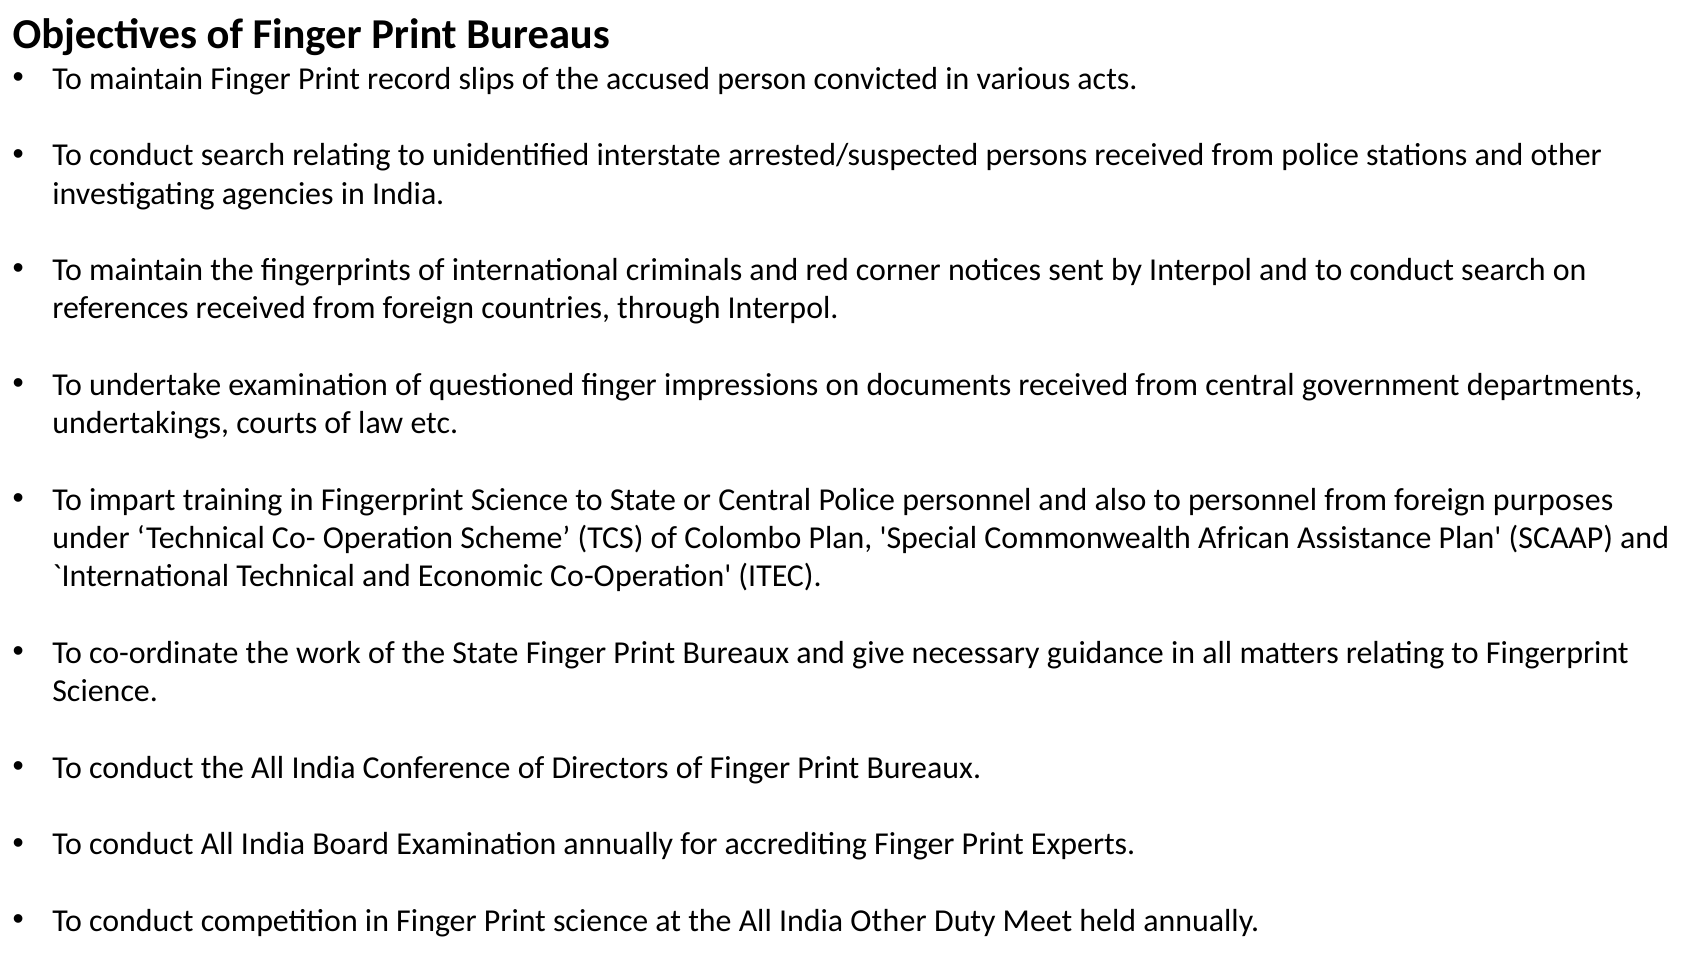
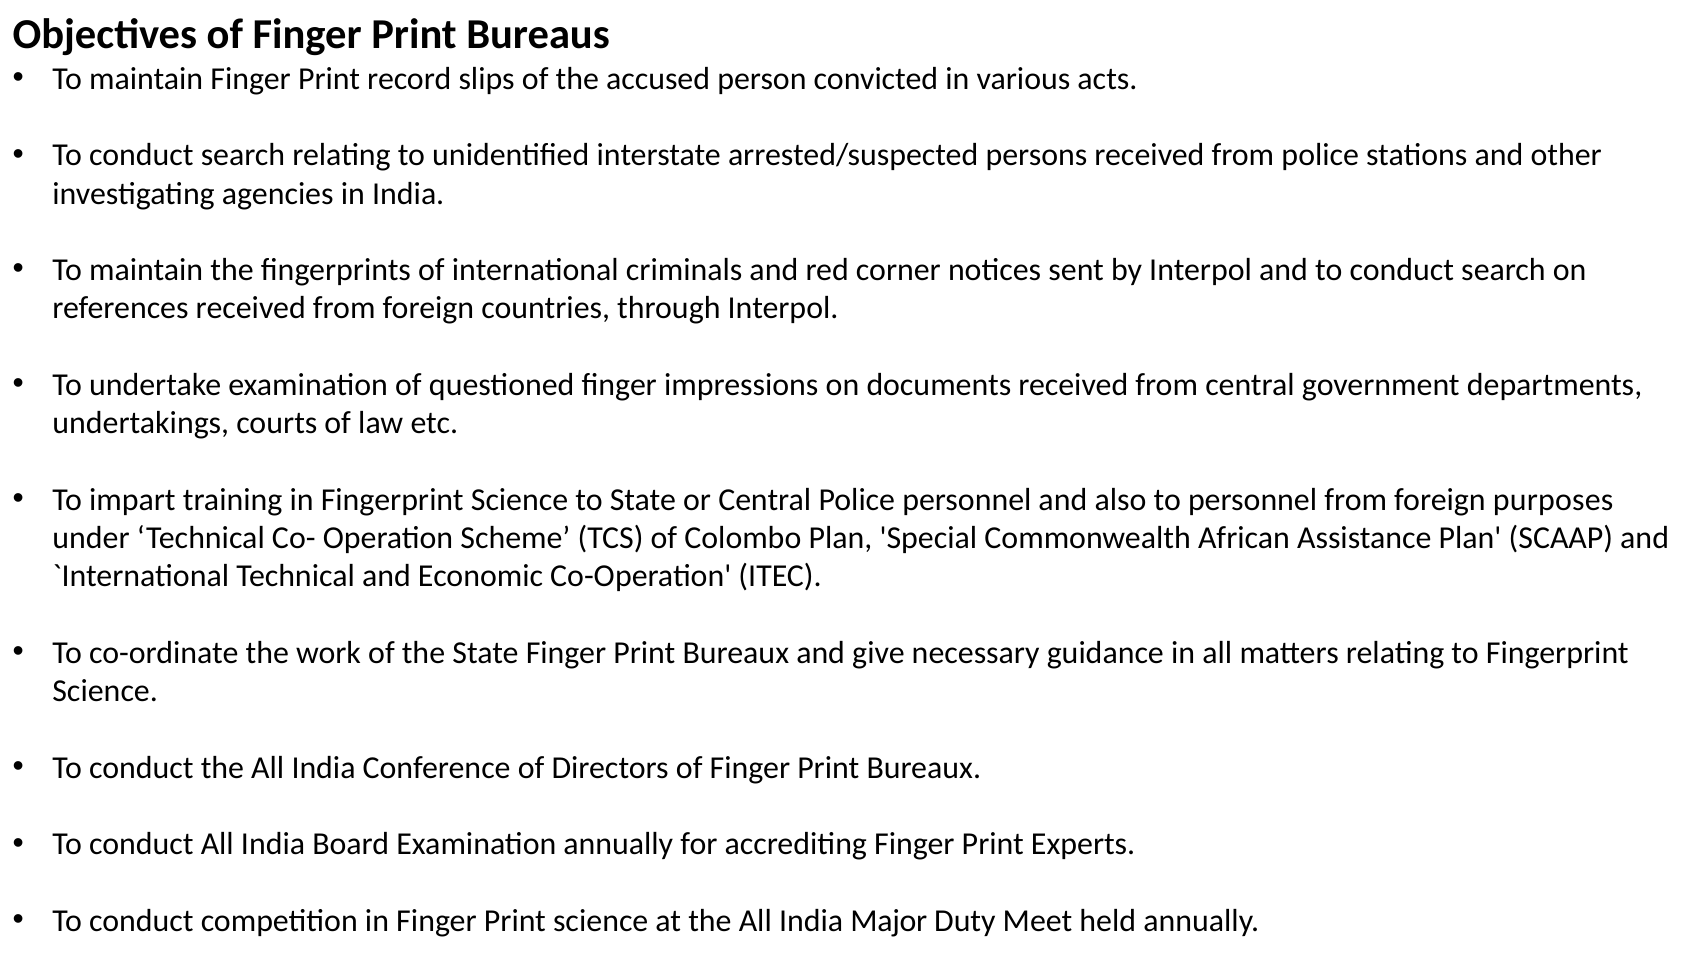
India Other: Other -> Major (889, 921)
